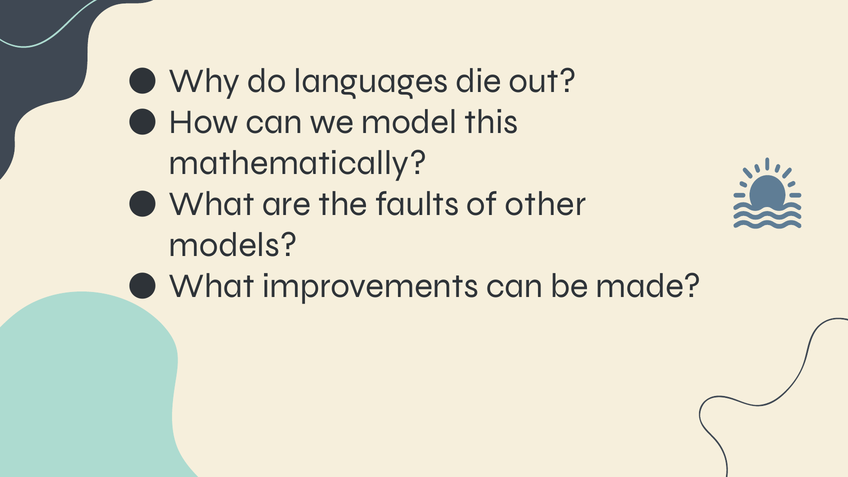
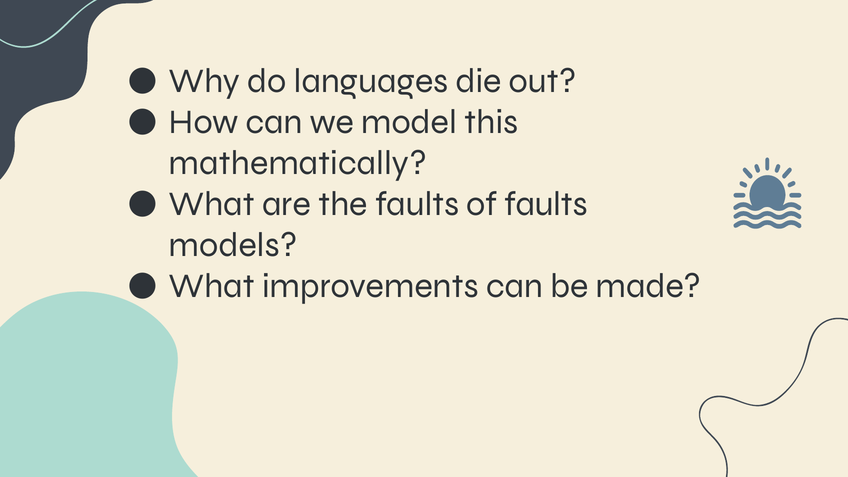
of other: other -> faults (546, 204)
